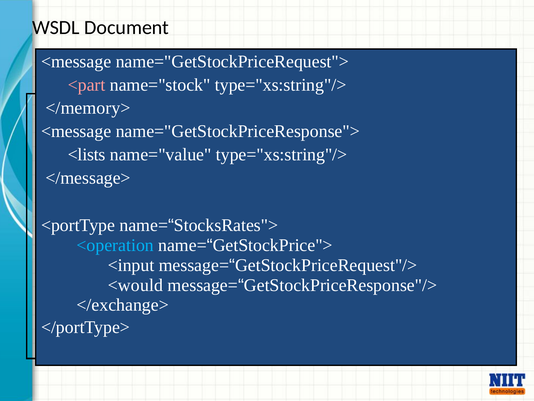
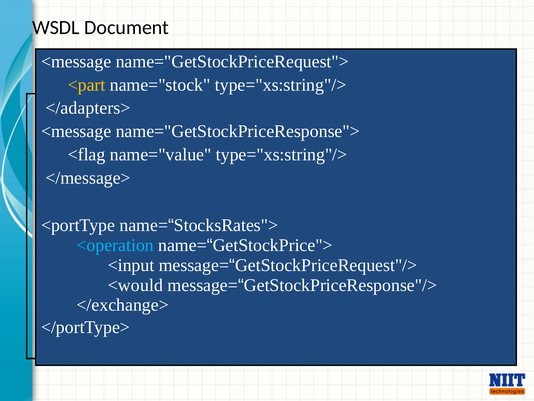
<part colour: pink -> yellow (87, 85)
</memory>: </memory> -> </adapters> (88, 108)
<lists: <lists -> <flag (87, 154)
